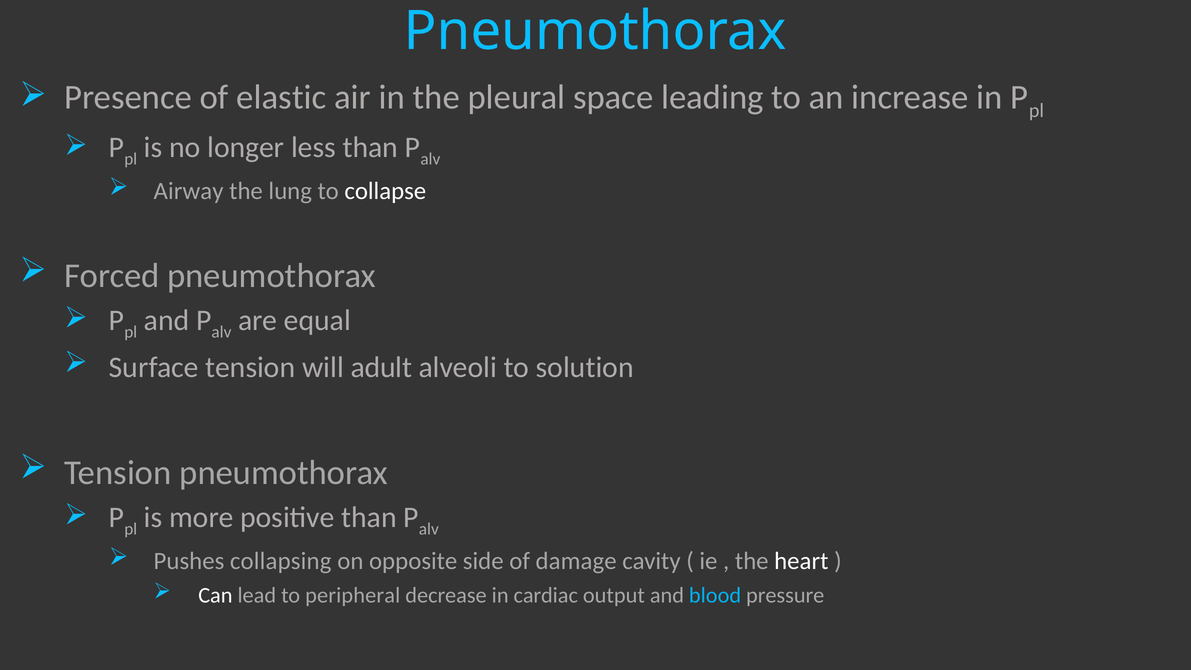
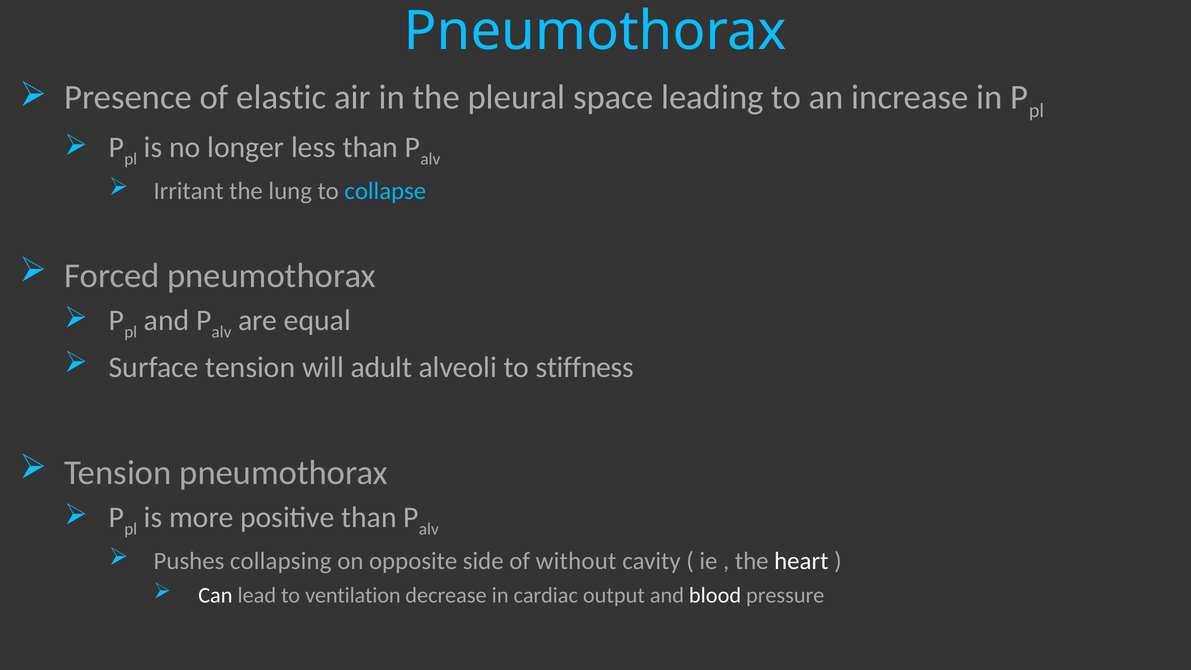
Airway: Airway -> Irritant (189, 191)
collapse colour: white -> light blue (385, 191)
solution: solution -> stiffness (585, 367)
damage: damage -> without (576, 561)
peripheral: peripheral -> ventilation (353, 595)
blood colour: light blue -> white (715, 595)
